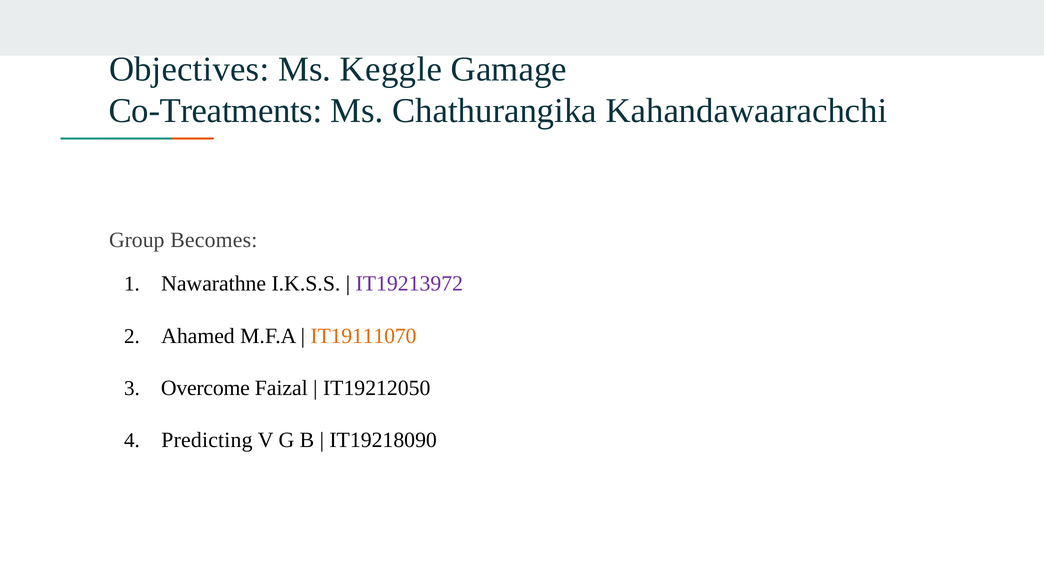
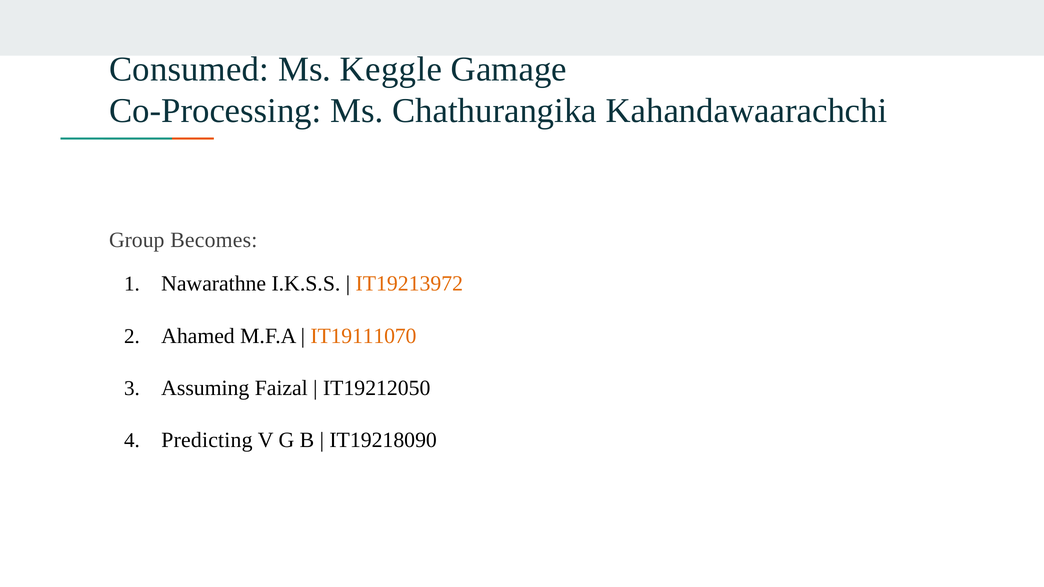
Objectives: Objectives -> Consumed (189, 69)
Co-Treatments: Co-Treatments -> Co-Processing (215, 111)
IT19213972 colour: purple -> orange (409, 284)
Overcome: Overcome -> Assuming (205, 388)
